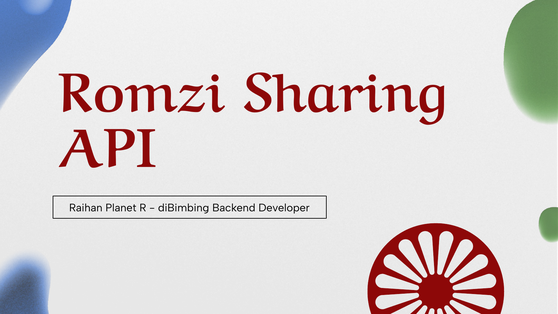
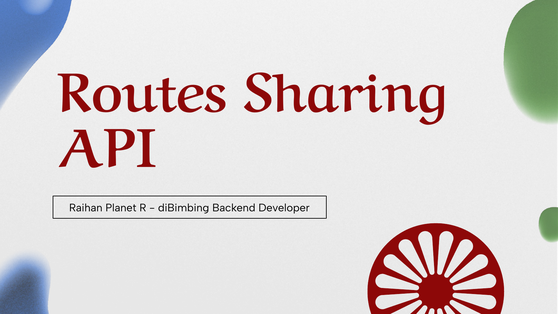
Romzi: Romzi -> Routes (142, 94)
